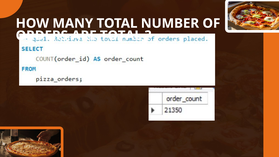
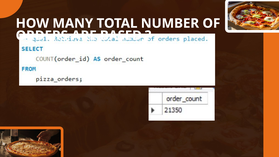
ARE TOTAL: TOTAL -> BASED (121, 36)
